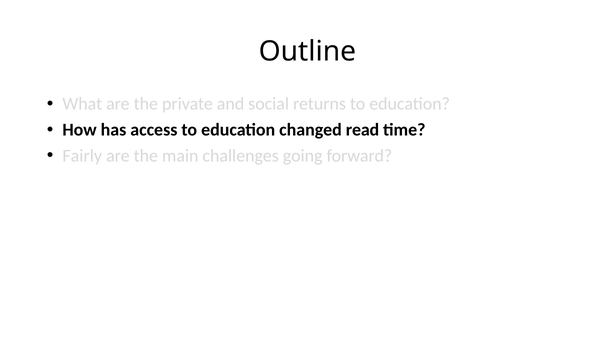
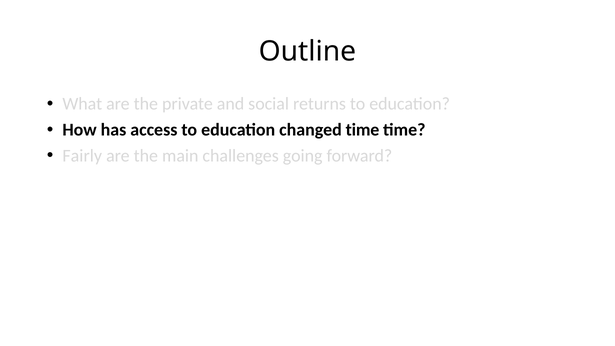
changed read: read -> time (363, 130)
